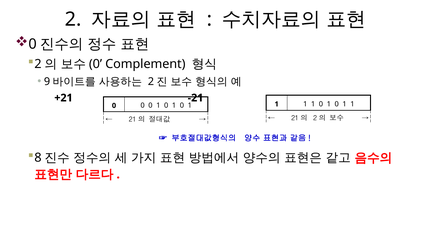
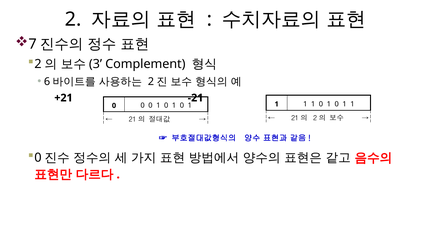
0: 0 -> 7 (33, 44)
0: 0 -> 3 (96, 64)
9: 9 -> 6 (47, 82)
8: 8 -> 0 (38, 158)
